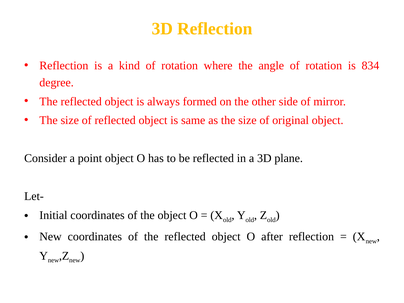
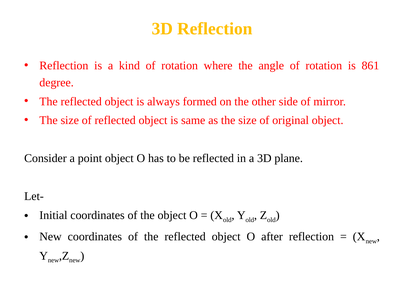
834: 834 -> 861 (370, 66)
